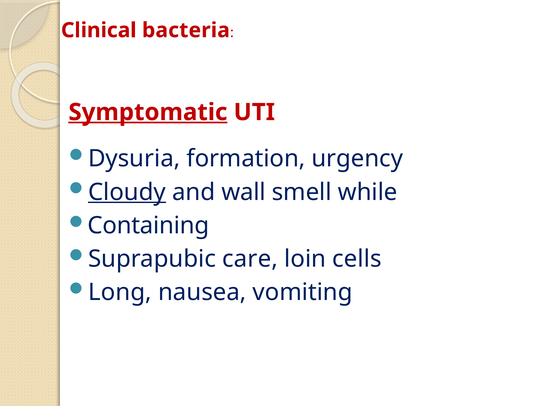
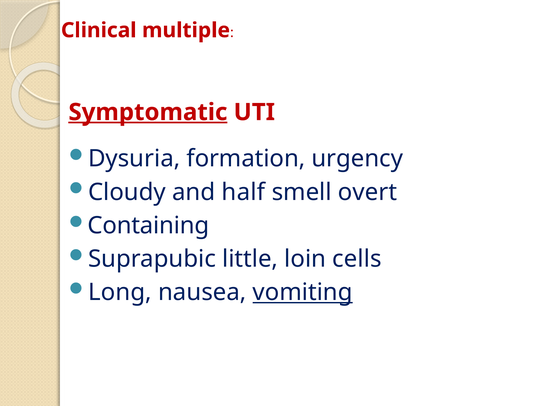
bacteria: bacteria -> multiple (186, 30)
Cloudy underline: present -> none (127, 192)
wall: wall -> half (243, 192)
while: while -> overt (368, 192)
care: care -> little (250, 259)
vomiting underline: none -> present (303, 292)
